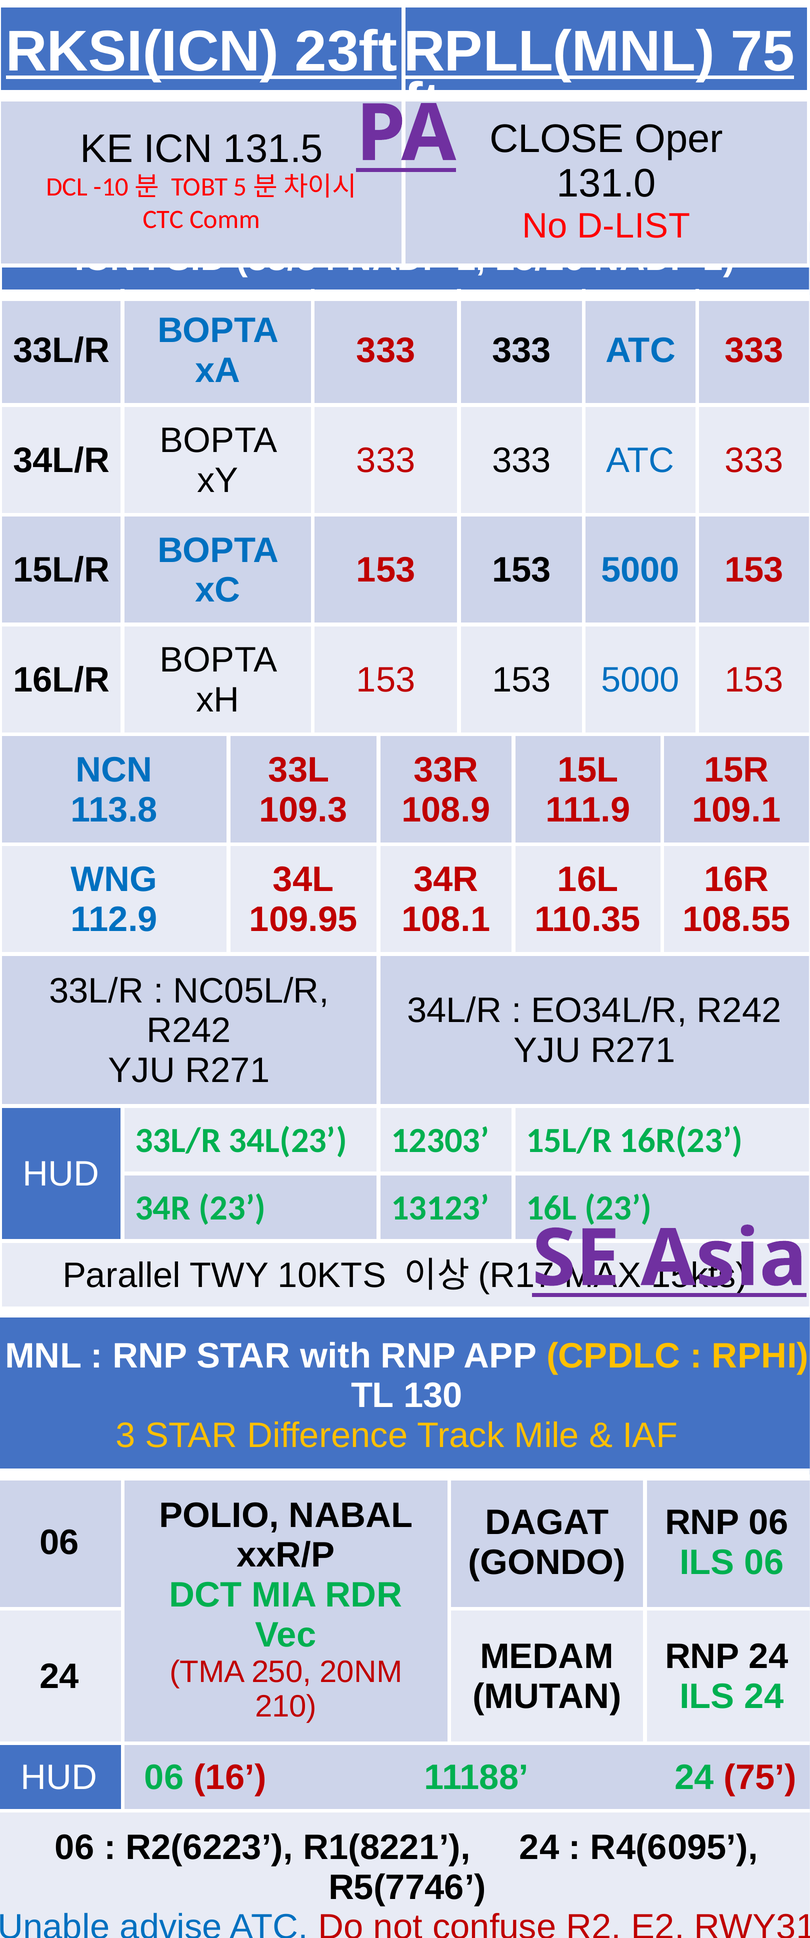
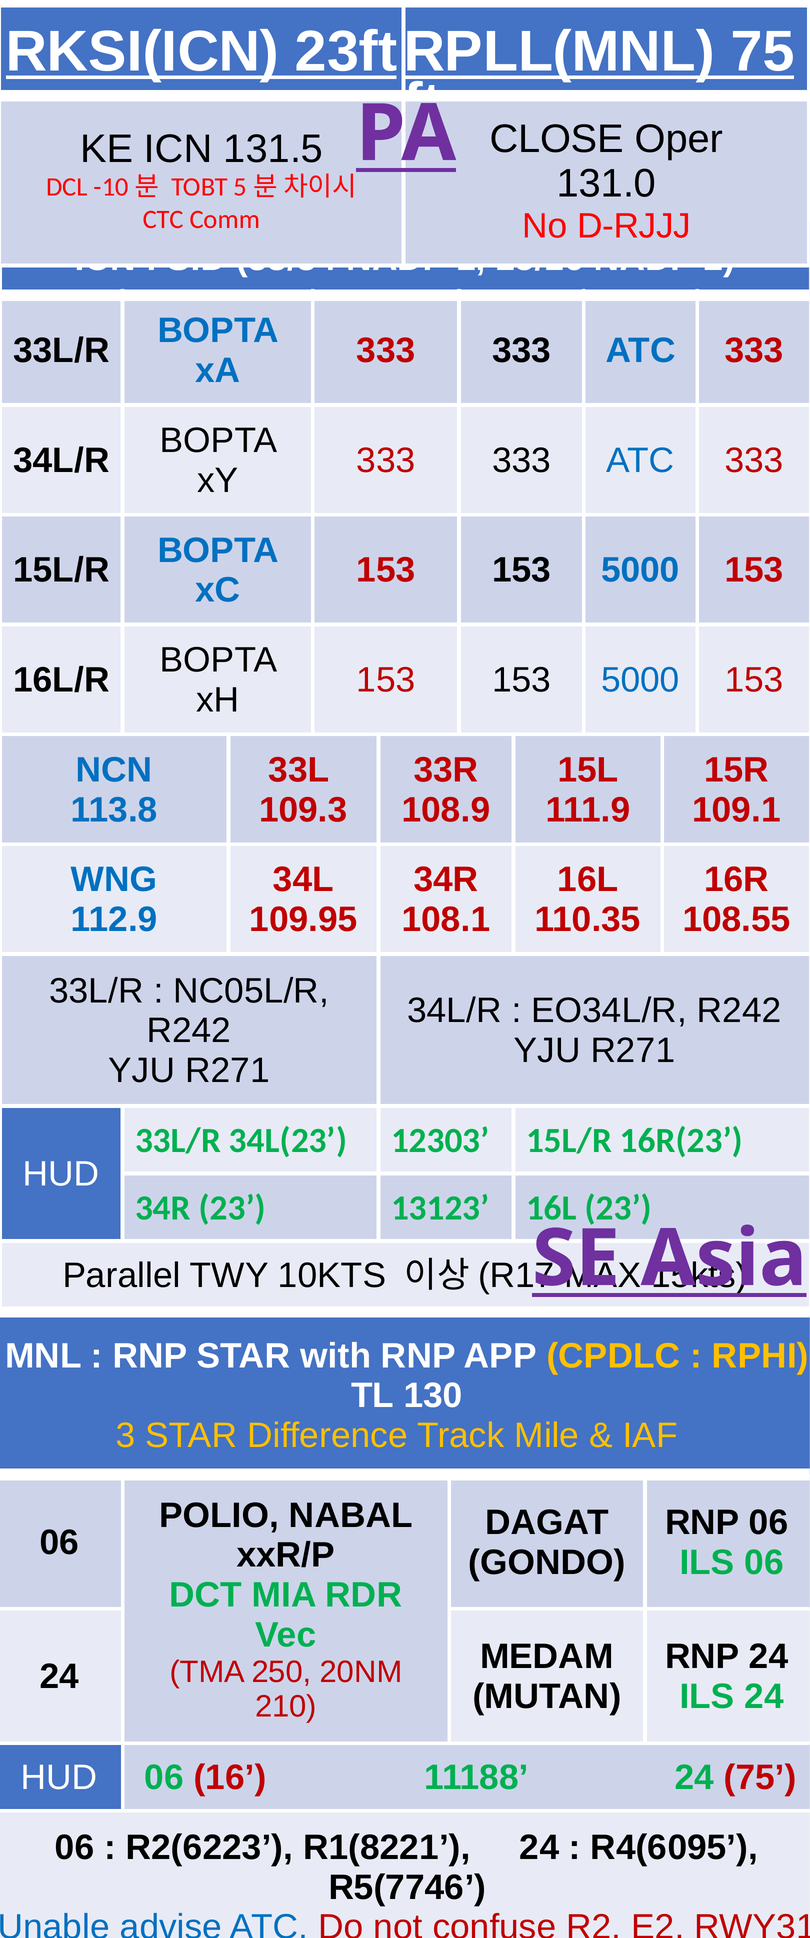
D-LIST: D-LIST -> D-RJJJ (634, 226)
